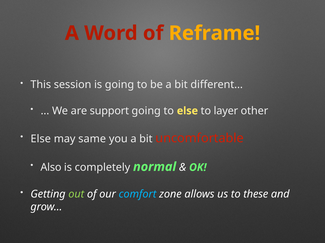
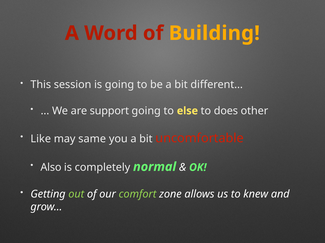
Reframe: Reframe -> Building (214, 33)
layer: layer -> does (226, 111)
Else: Else -> Like (41, 139)
comfort colour: light blue -> light green (138, 195)
these: these -> knew (256, 195)
